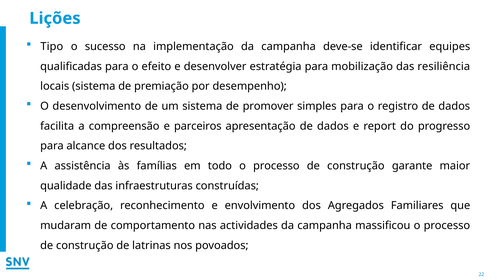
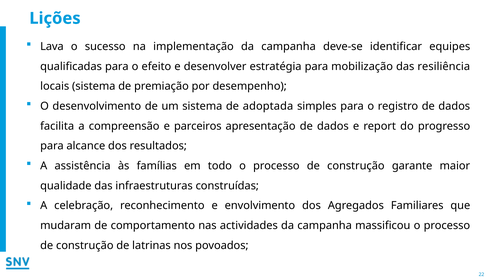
Tipo: Tipo -> Lava (52, 46)
promover: promover -> adoptada (268, 106)
